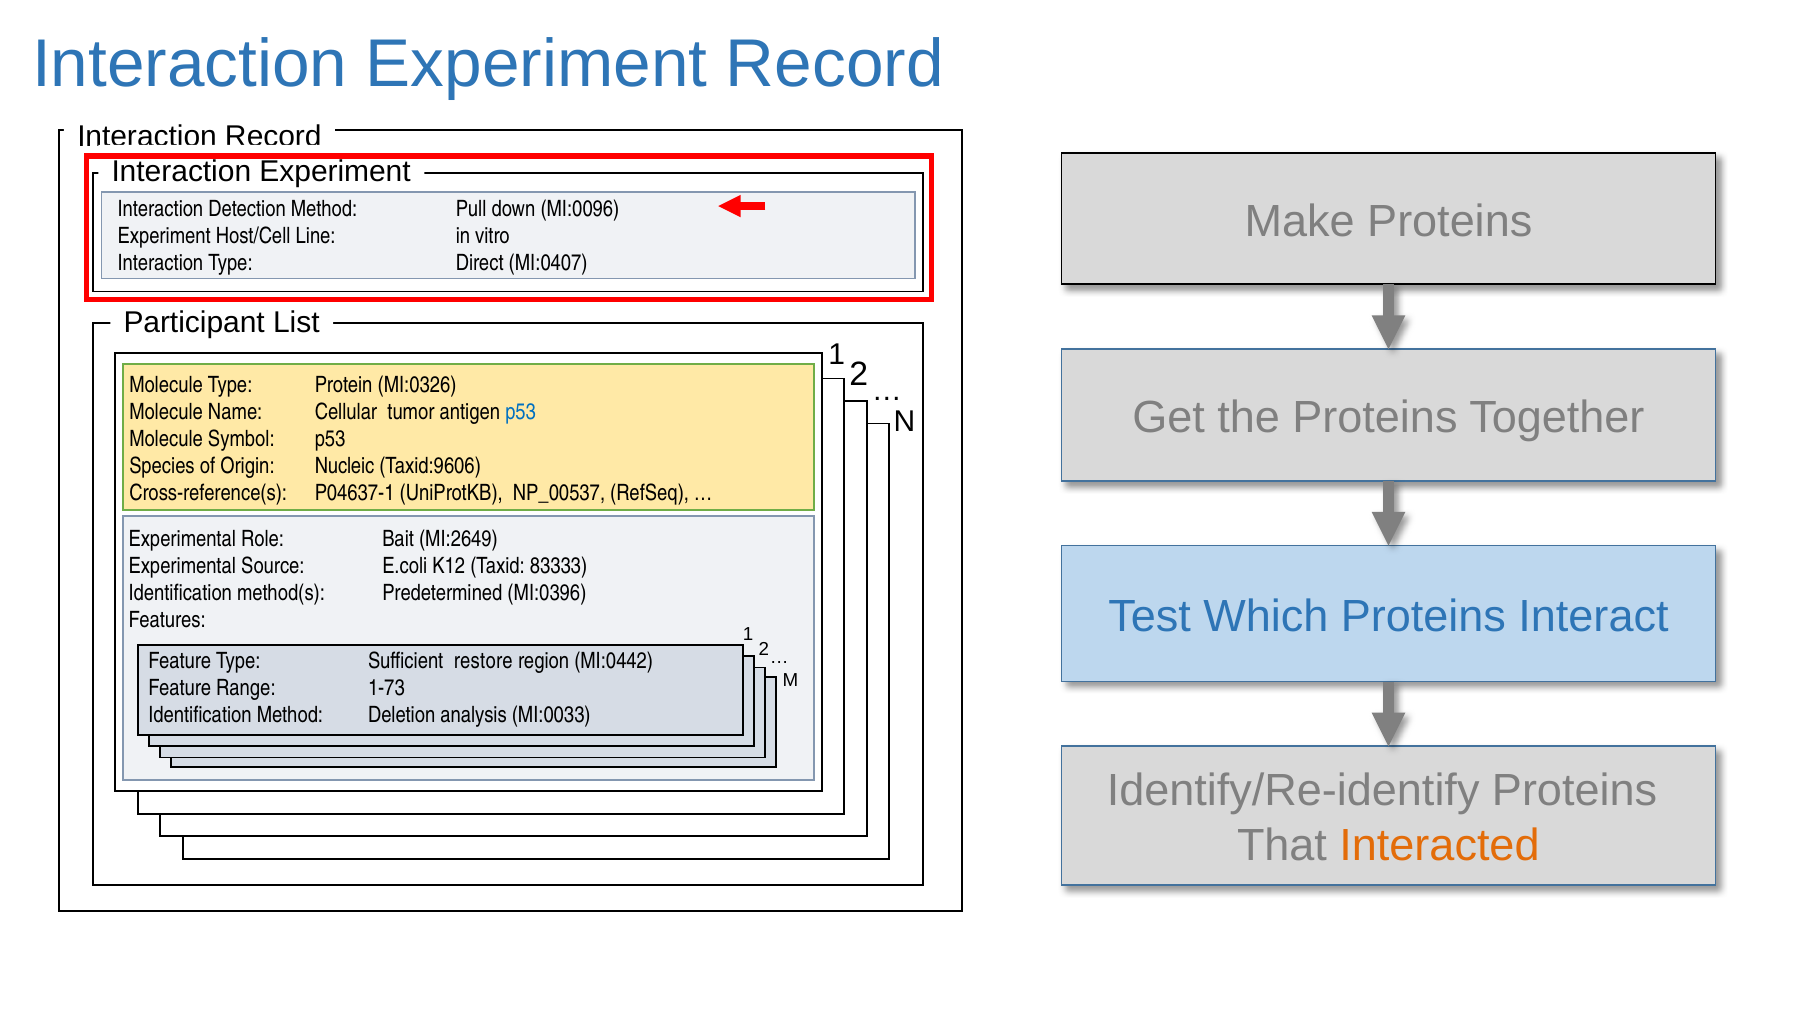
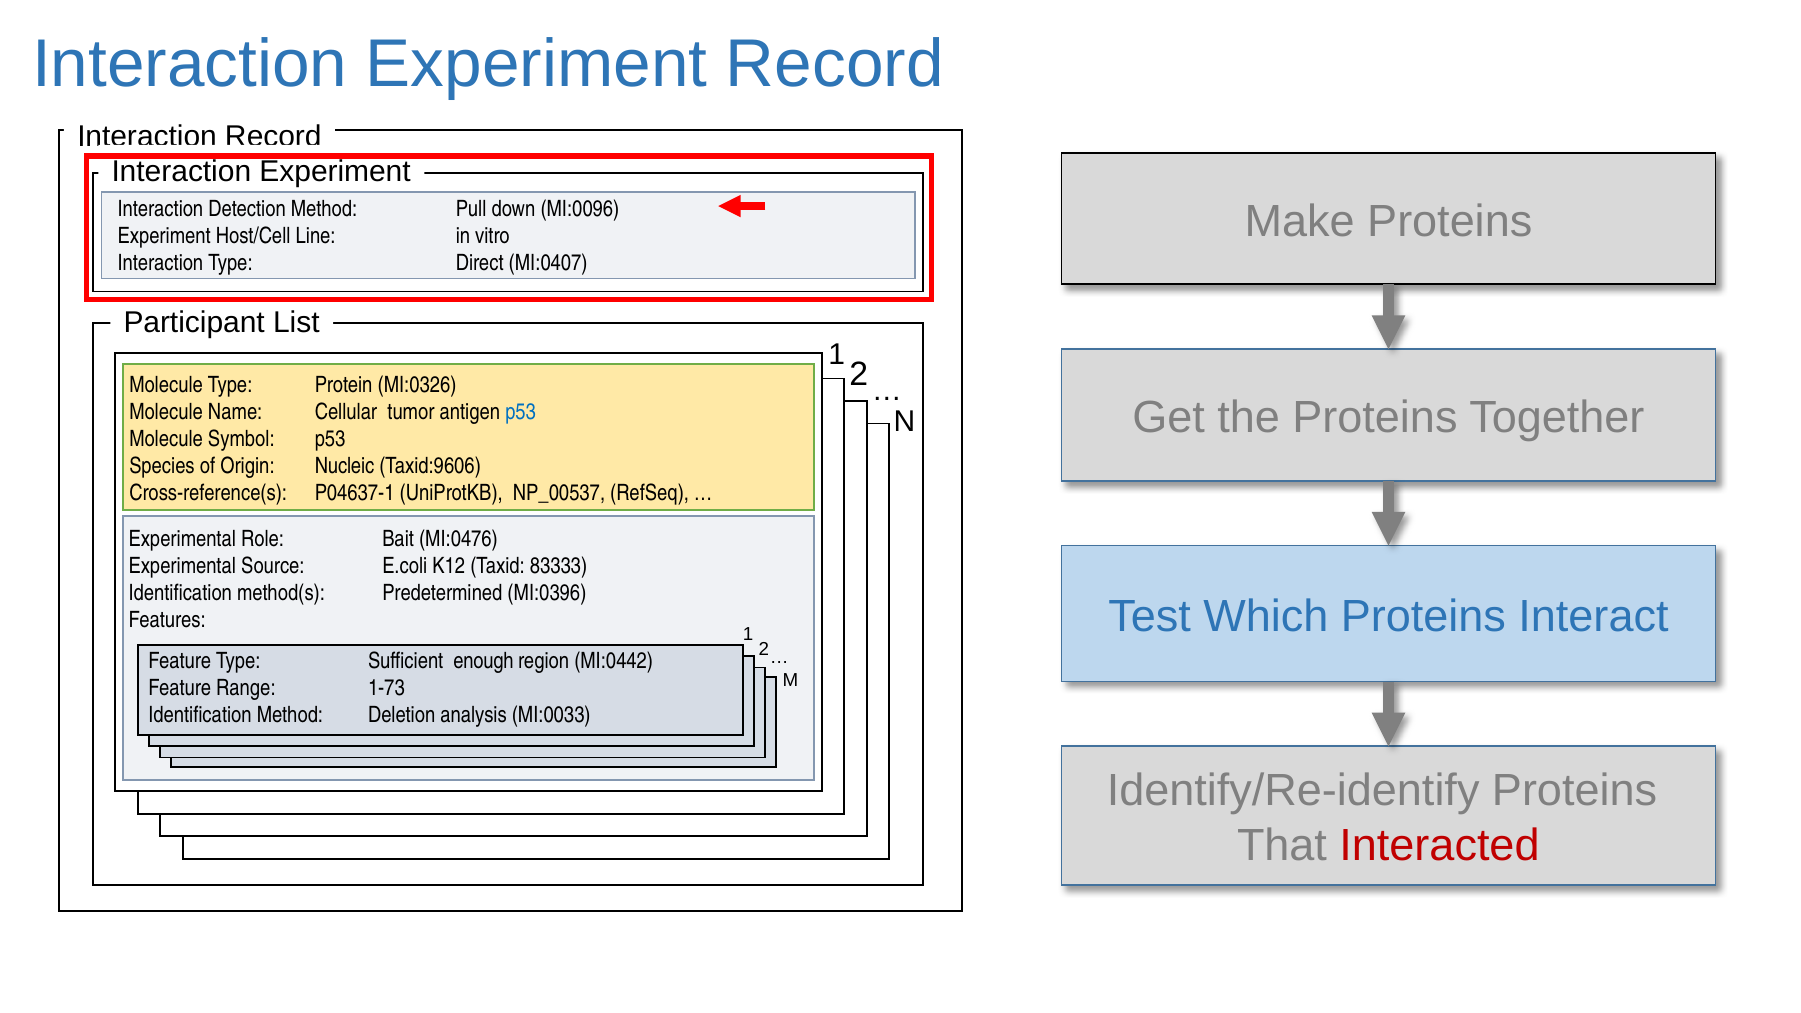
MI:2649: MI:2649 -> MI:0476 (458, 539)
restore: restore -> enough (483, 661)
Interacted colour: orange -> red (1440, 845)
